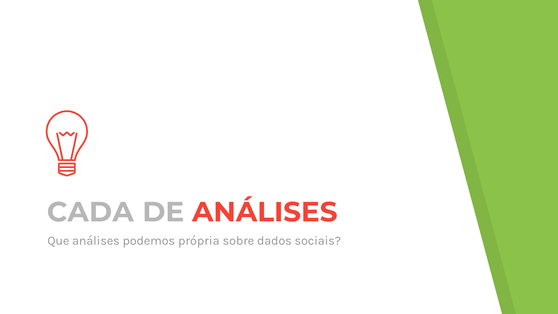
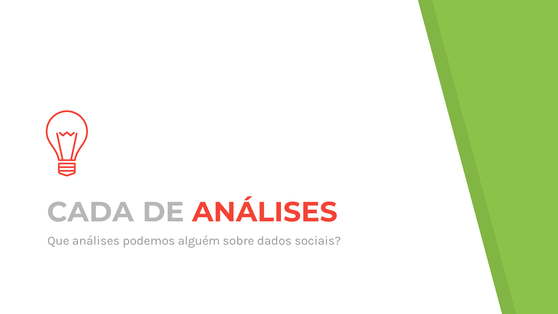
própria: própria -> alguém (199, 241)
